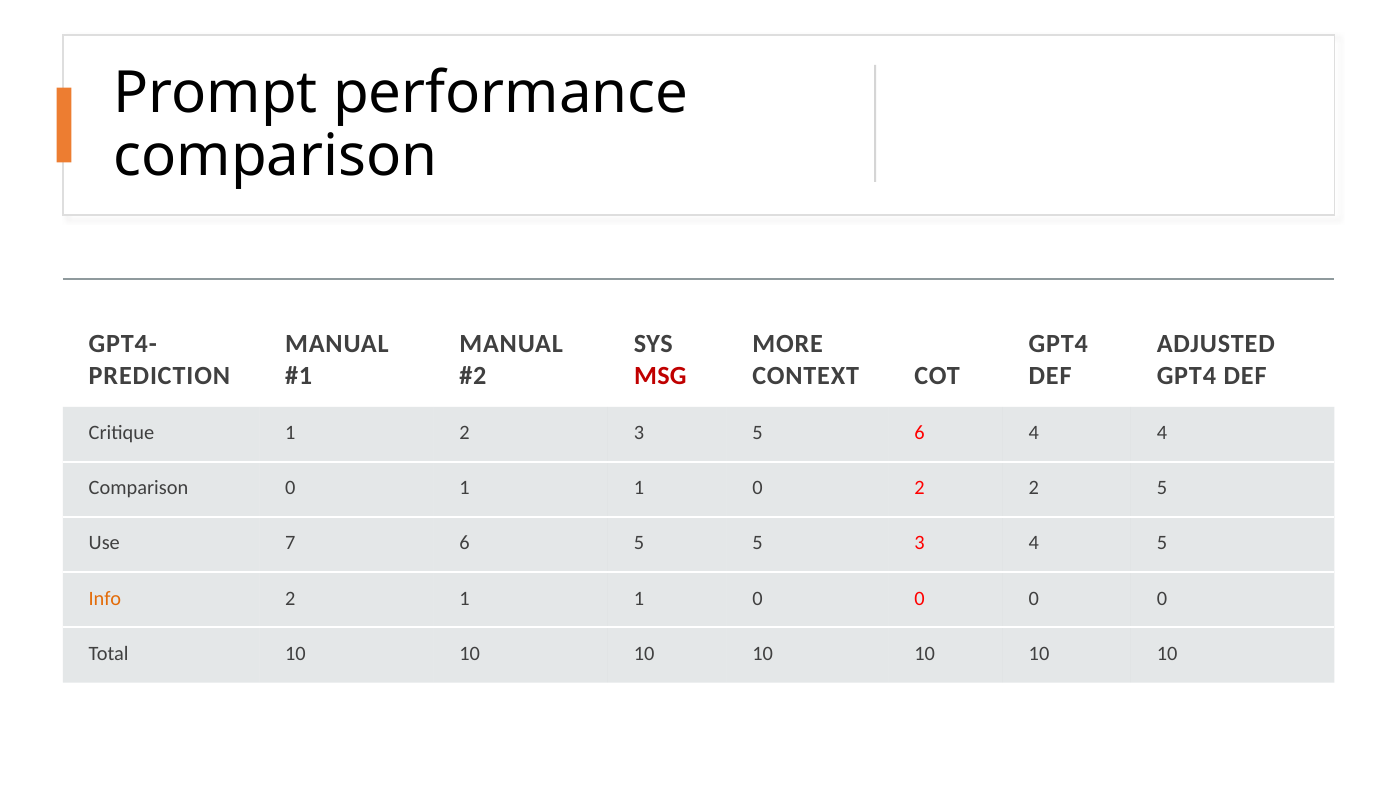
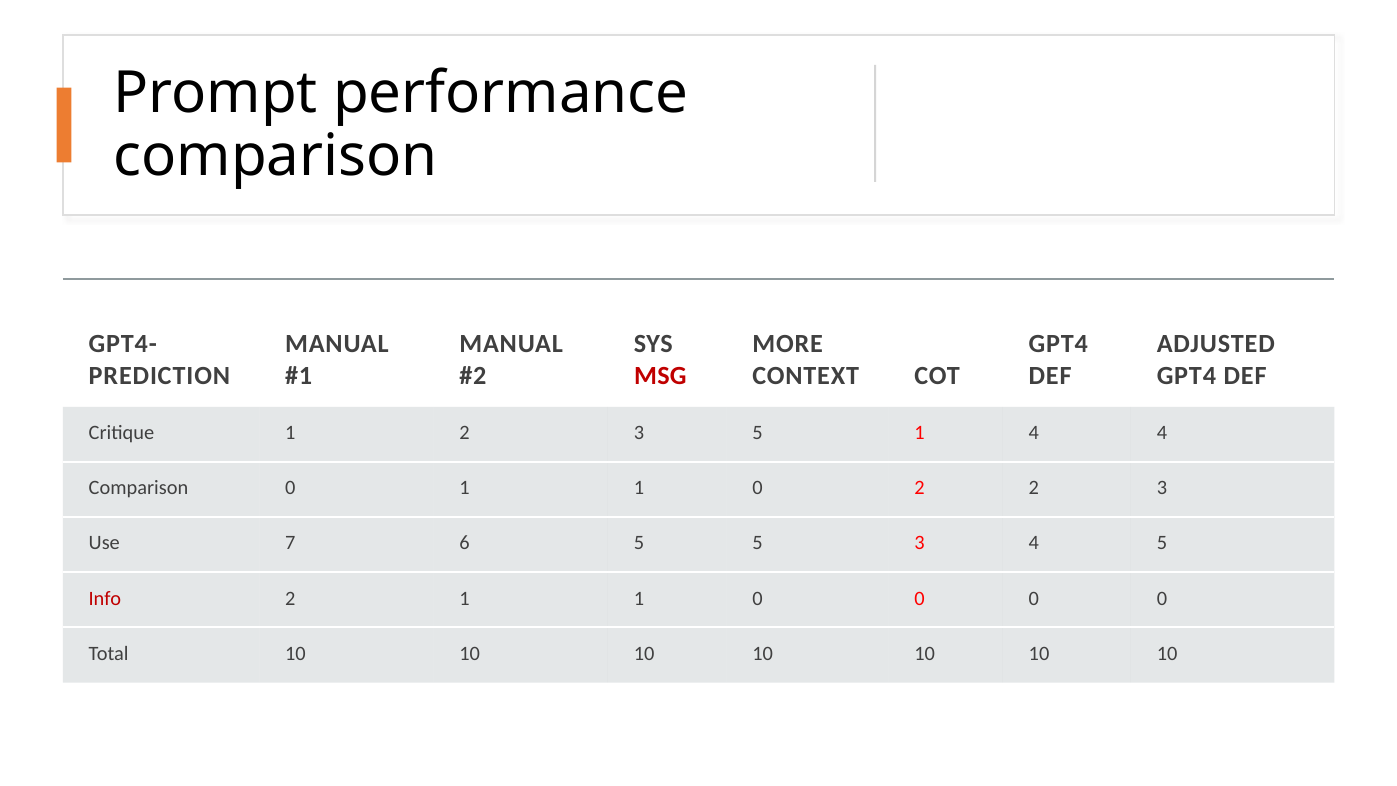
5 6: 6 -> 1 (920, 433)
2 2 5: 5 -> 3 (1162, 488)
Info colour: orange -> red (105, 598)
